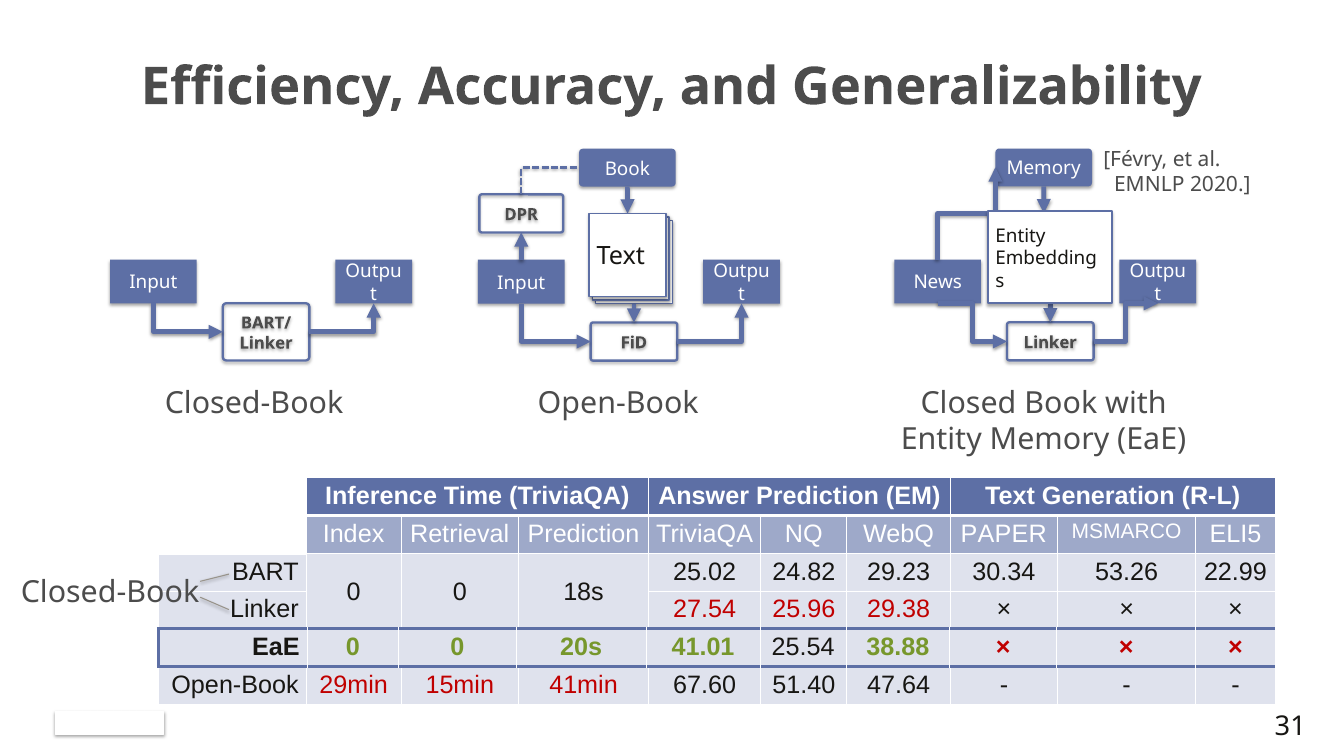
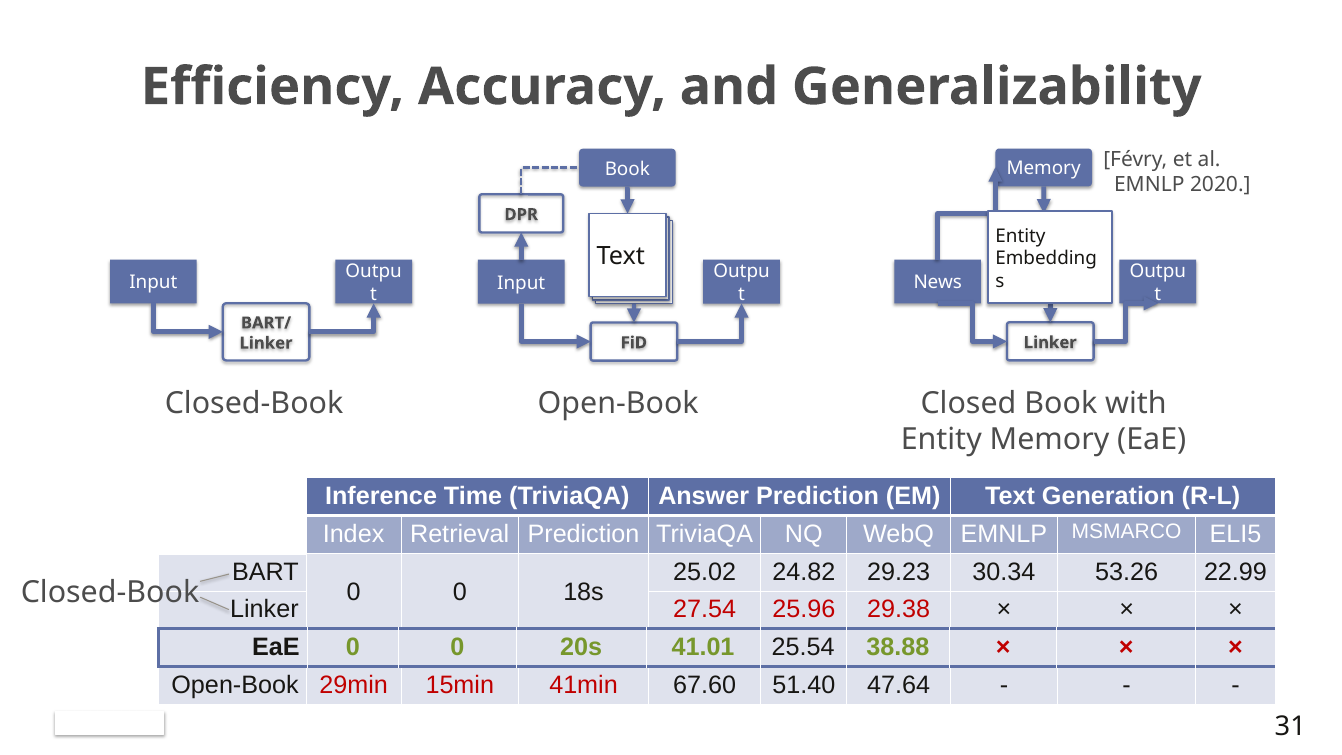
WebQ PAPER: PAPER -> EMNLP (1004, 534)
